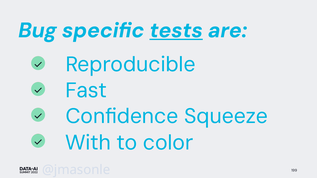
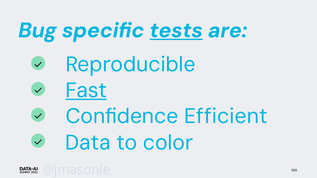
Fast underline: none -> present (86, 90)
Squeeze: Squeeze -> Efficient (226, 116)
With: With -> Data (88, 143)
